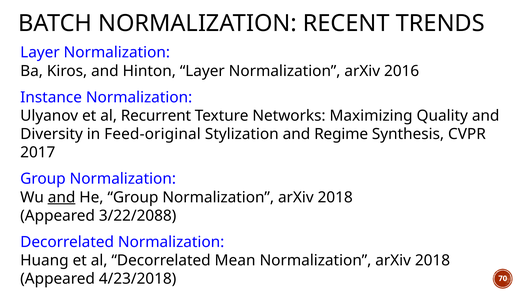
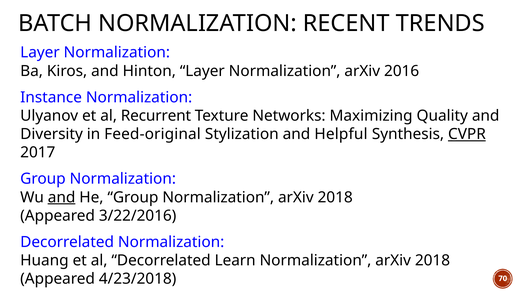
Regime: Regime -> Helpful (341, 134)
CVPR underline: none -> present (467, 134)
3/22/2088: 3/22/2088 -> 3/22/2016 (138, 216)
Mean: Mean -> Learn (235, 261)
